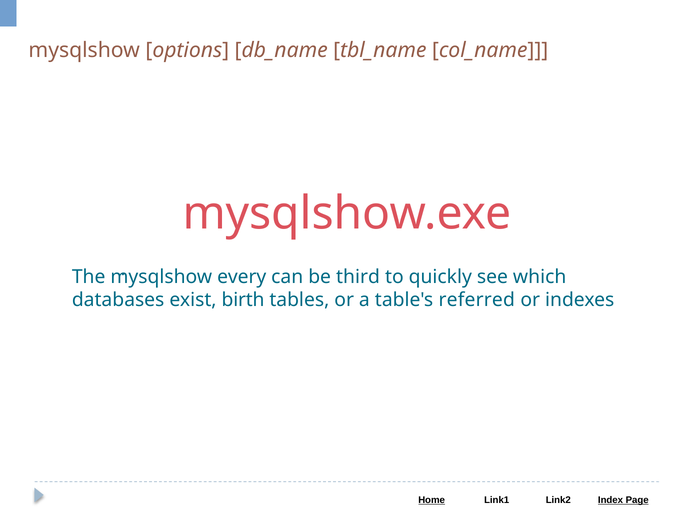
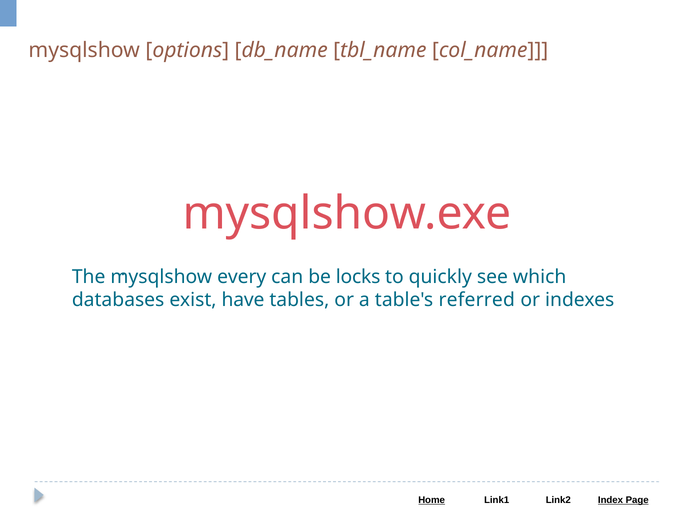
third: third -> locks (358, 277)
birth: birth -> have (243, 300)
